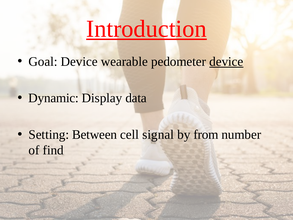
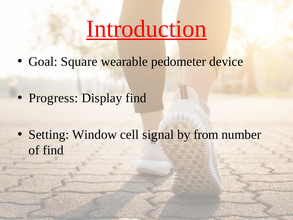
Goal Device: Device -> Square (79, 61)
device underline: present -> none (226, 61)
Dynamic: Dynamic -> Progress (53, 98)
Display data: data -> find (136, 98)
Between: Between -> Window (94, 134)
